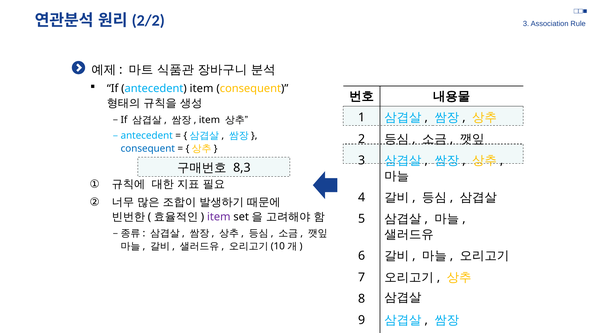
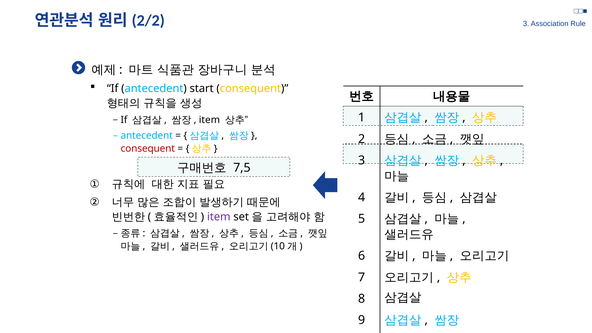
antecedent item: item -> start (202, 88)
consequent colour: blue -> red (148, 149)
8,3: 8,3 -> 7,5 (242, 168)
